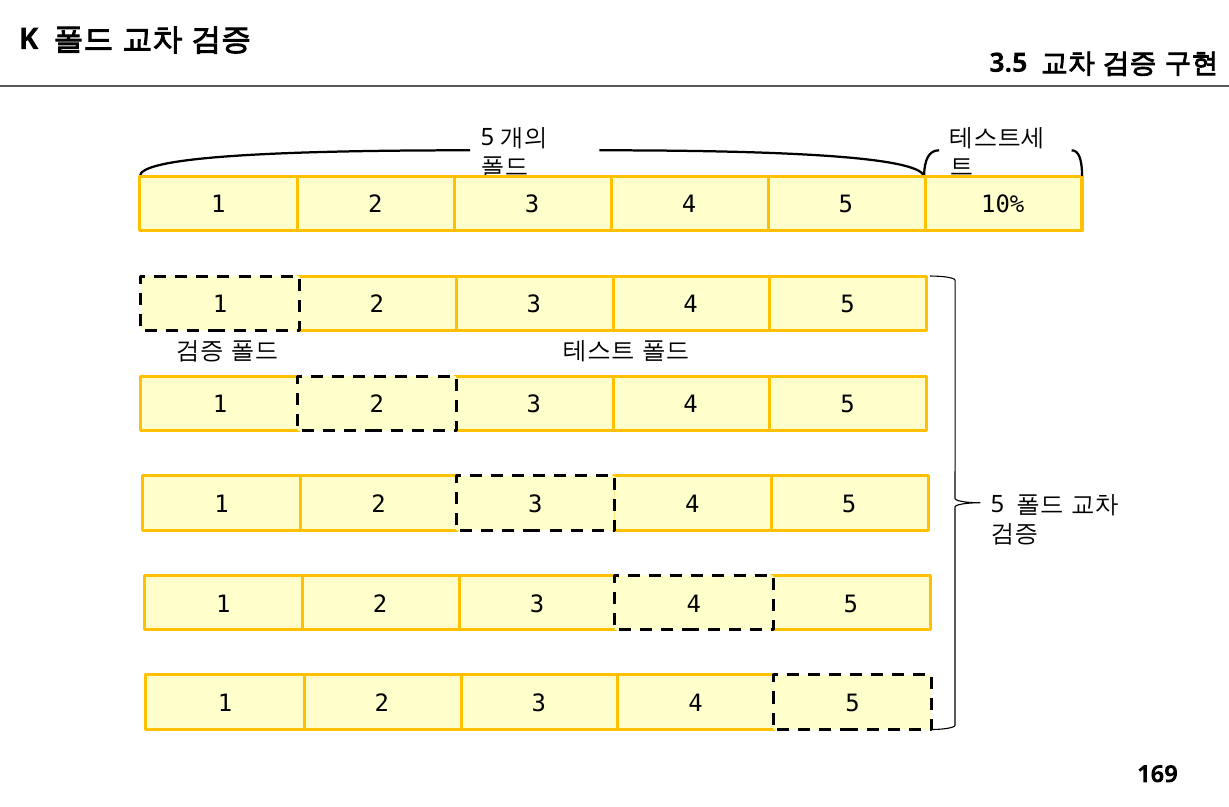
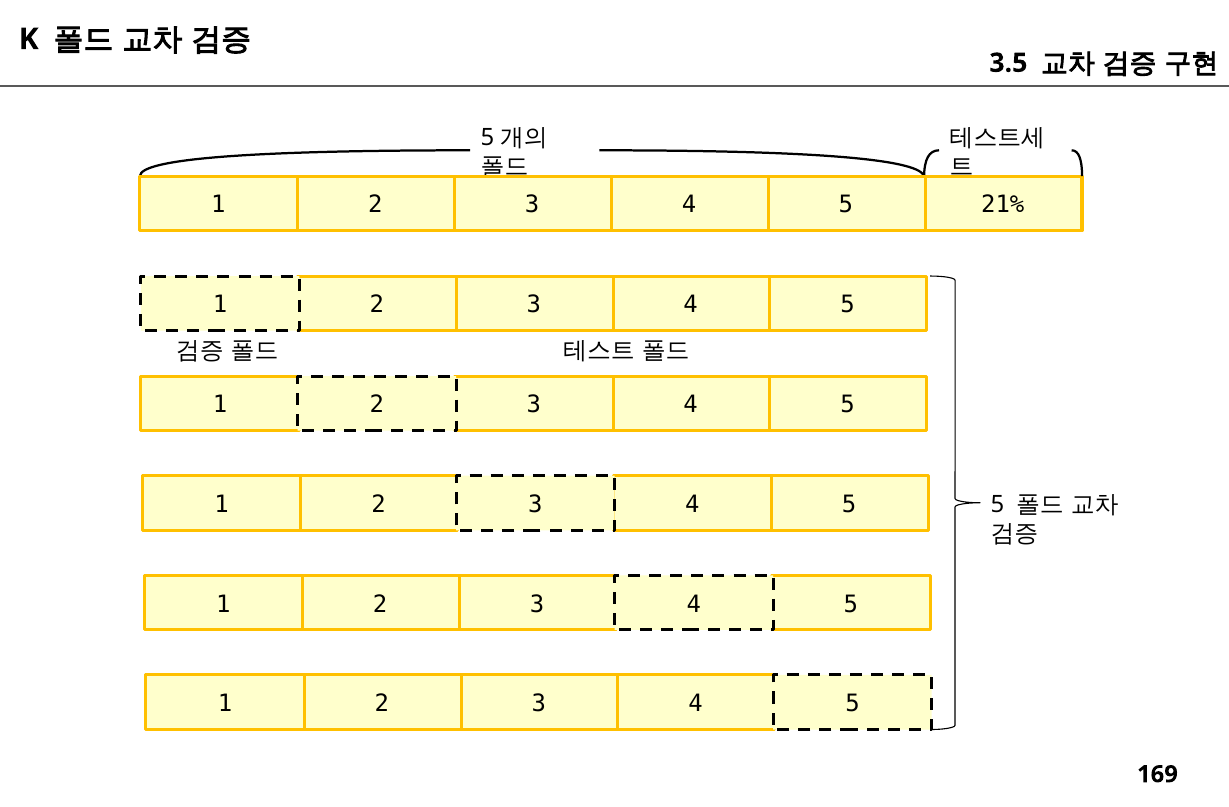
10%: 10% -> 21% (1003, 205)
